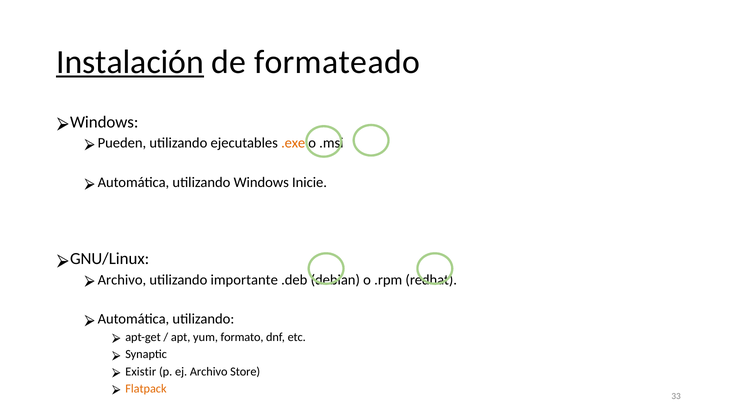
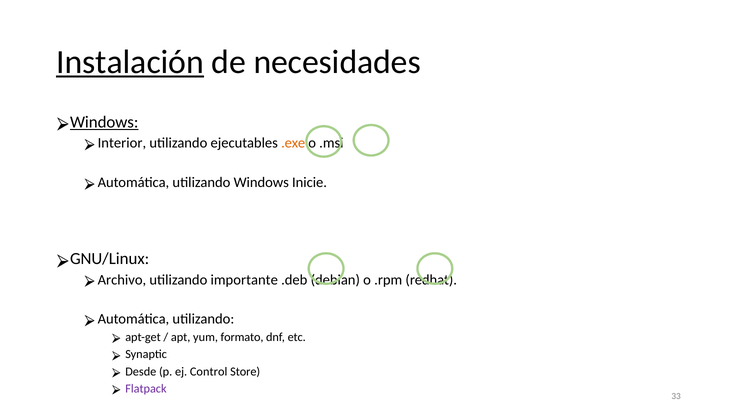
formateado: formateado -> necesidades (337, 62)
Windows underline: none -> present (104, 122)
Pueden: Pueden -> Interior (122, 143)
Existir: Existir -> Desde (141, 371)
ej Archivo: Archivo -> Control (209, 371)
Flatpack colour: orange -> purple (146, 388)
